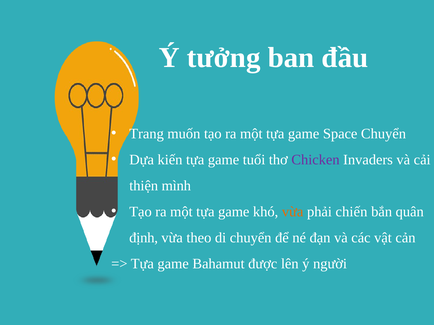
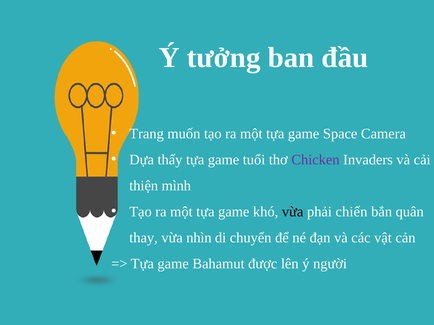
Space Chuyển: Chuyển -> Camera (383, 134)
kiến: kiến -> thấy (170, 160)
vừa colour: orange -> black (293, 212)
định: định -> thay (144, 238)
theo: theo -> nhìn (199, 238)
